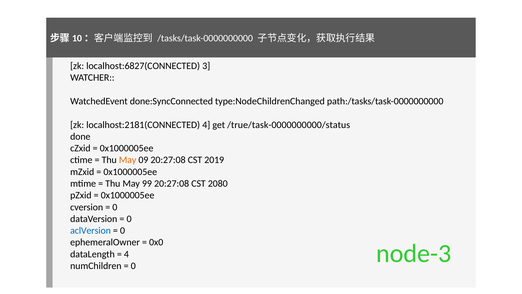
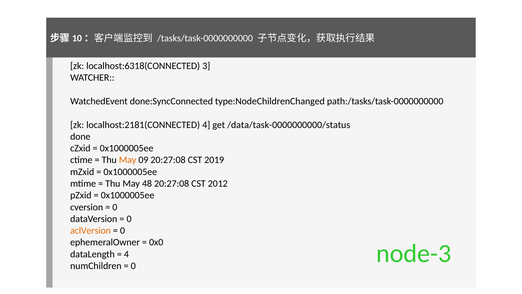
localhost:6827(CONNECTED: localhost:6827(CONNECTED -> localhost:6318(CONNECTED (143, 66)
/true/task-0000000000/status: /true/task-0000000000/status -> /data/task-0000000000/status (289, 125)
99: 99 -> 48 (147, 183)
2080: 2080 -> 2012 (218, 183)
aclVersion colour: blue -> orange (91, 230)
